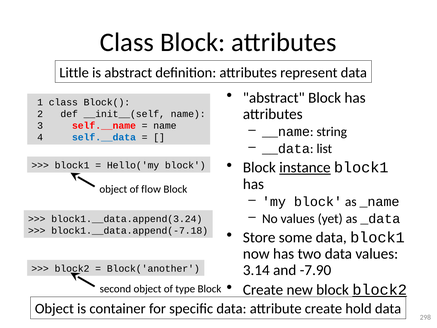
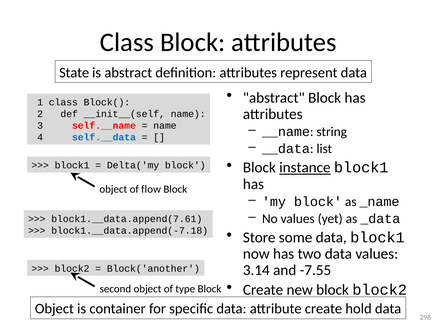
Little: Little -> State (74, 73)
Hello('my: Hello('my -> Delta('my (133, 165)
block1.__data.append(3.24: block1.__data.append(3.24 -> block1.__data.append(7.61 (127, 219)
-7.90: -7.90 -> -7.55 (316, 270)
block2 underline: present -> none (380, 290)
